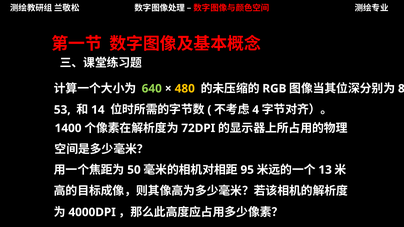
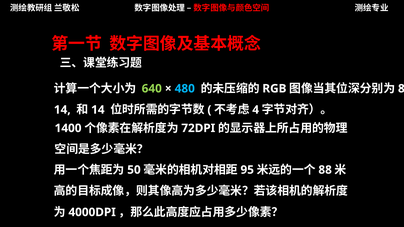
480 colour: yellow -> light blue (185, 89)
53: 53 -> 14 (62, 110)
13: 13 -> 88 (325, 170)
